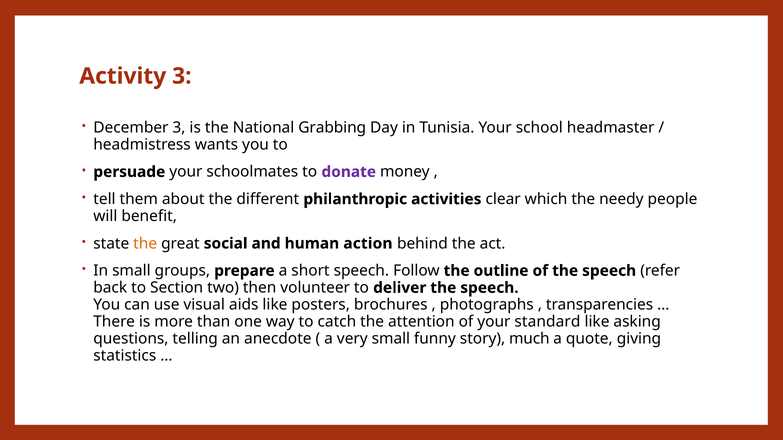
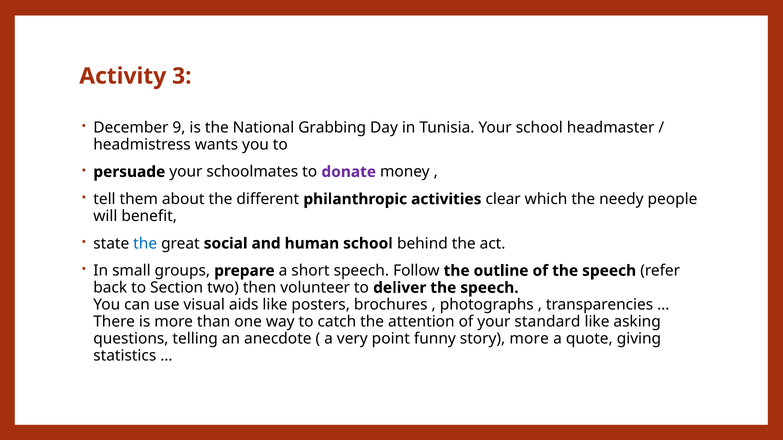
December 3: 3 -> 9 (179, 128)
the colour: orange -> blue (145, 244)
human action: action -> school (368, 244)
very small: small -> point (391, 339)
story much: much -> more (529, 339)
